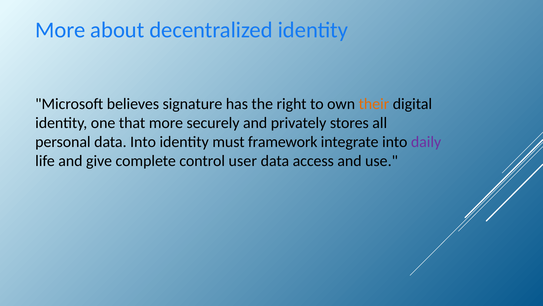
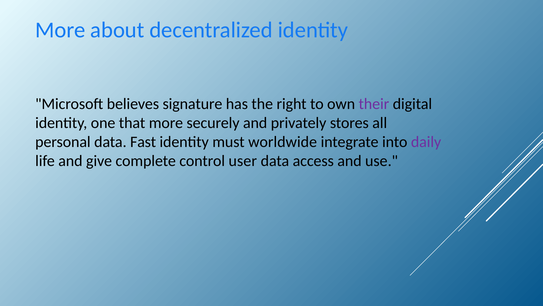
their colour: orange -> purple (374, 104)
data Into: Into -> Fast (143, 142)
framework: framework -> worldwide (283, 142)
